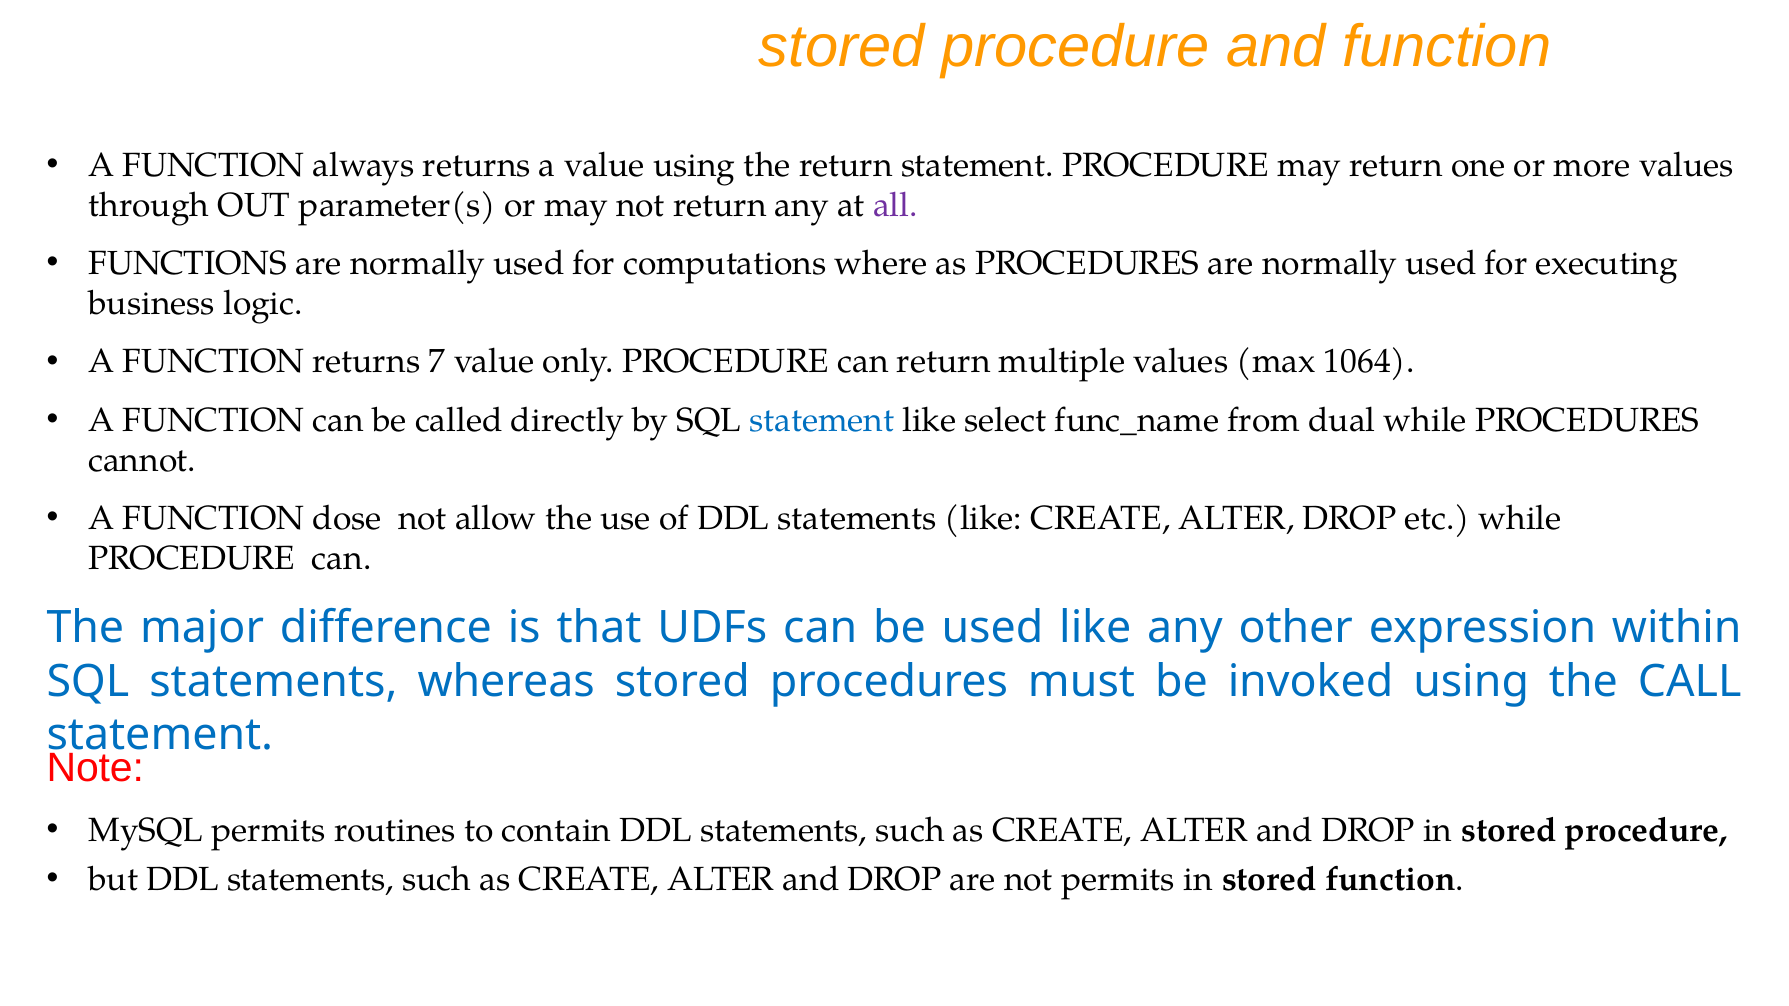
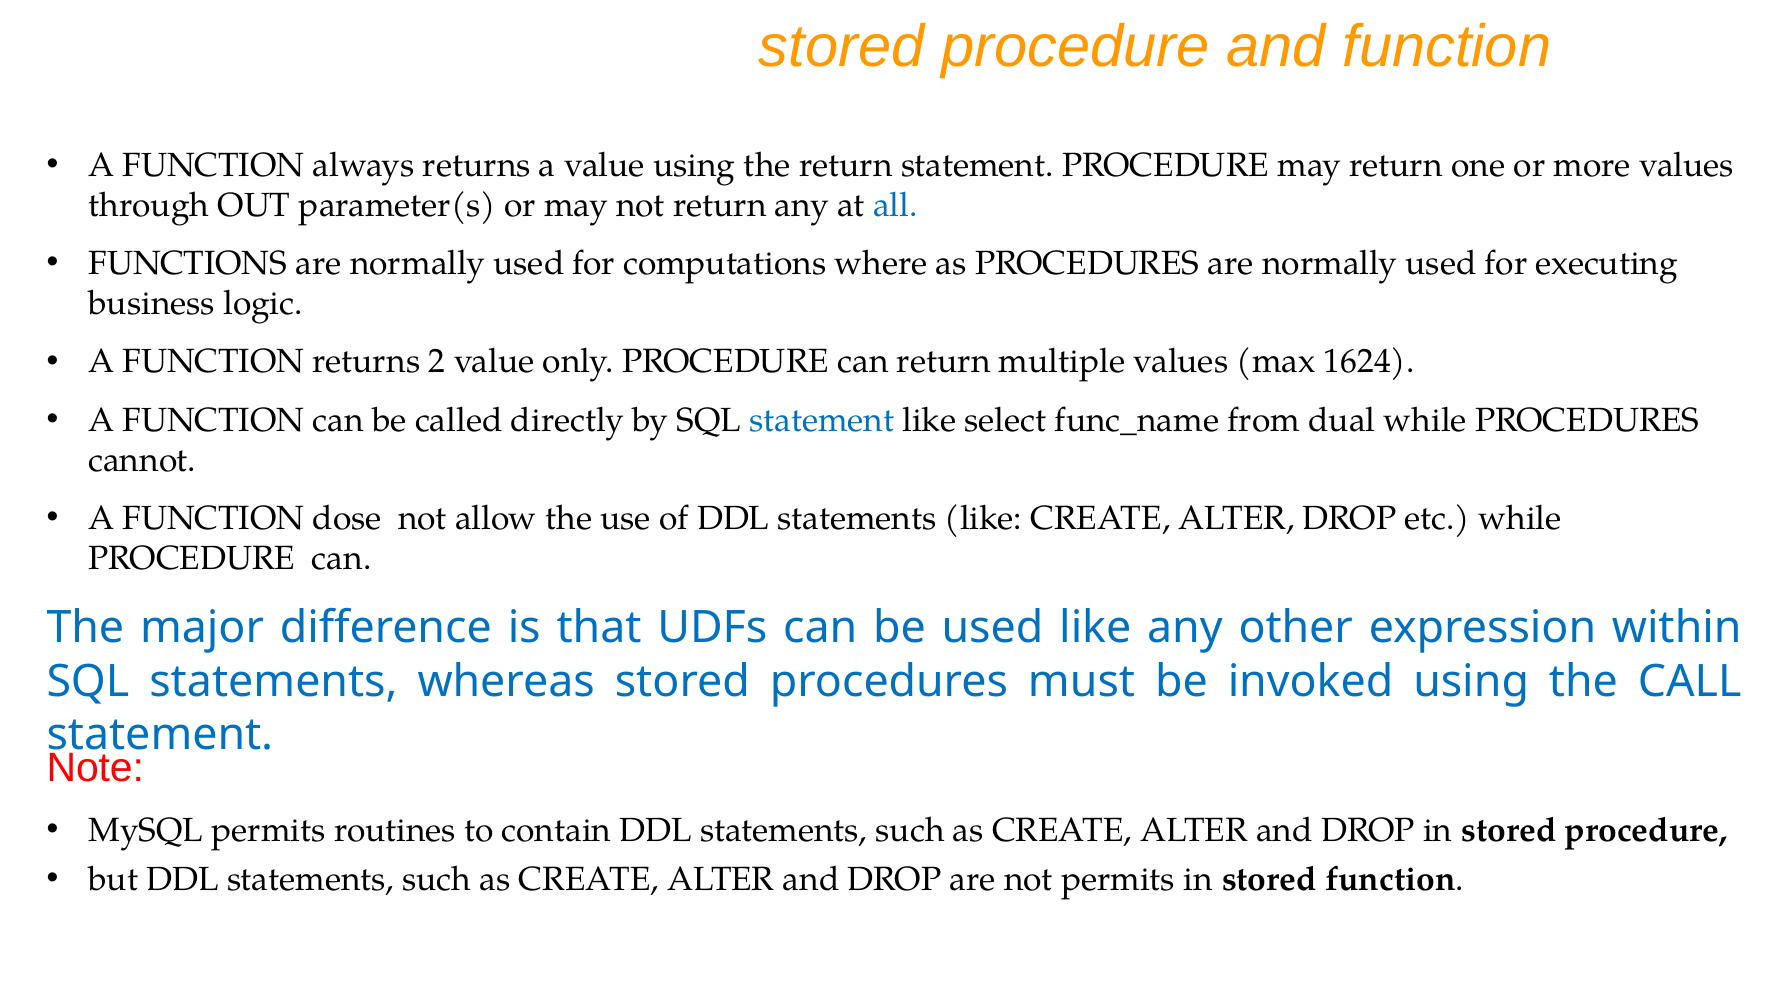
all colour: purple -> blue (896, 206)
7: 7 -> 2 (437, 362)
1064: 1064 -> 1624 (1369, 362)
